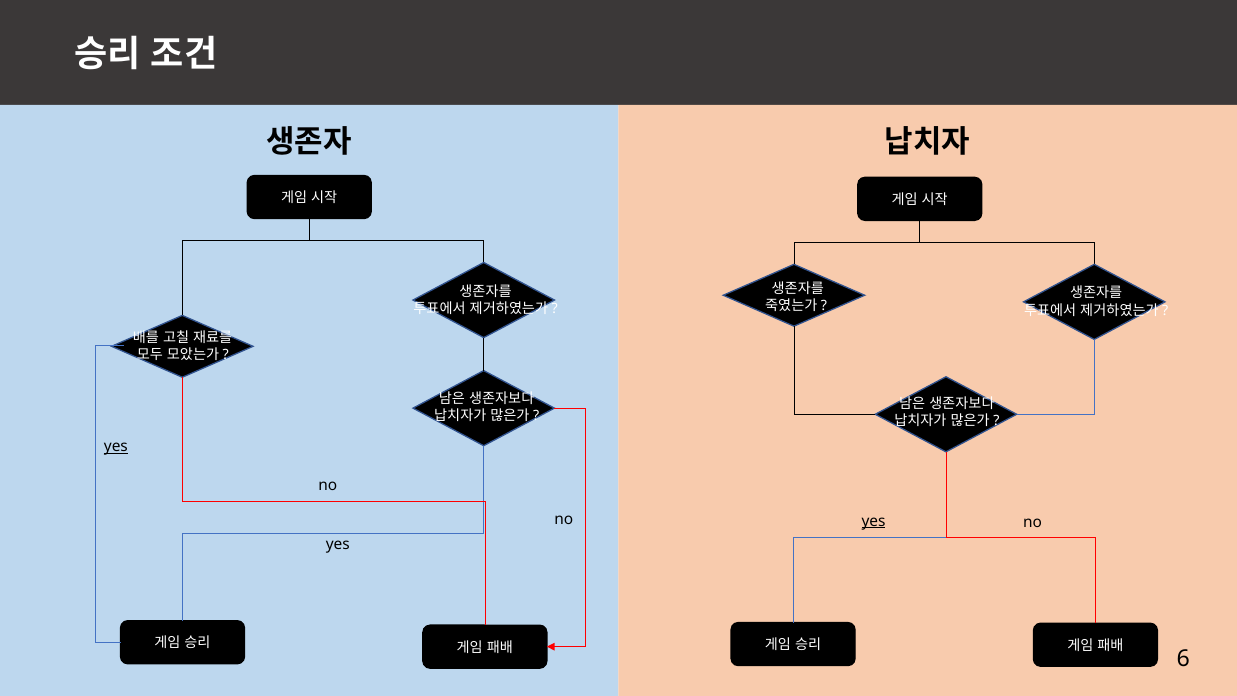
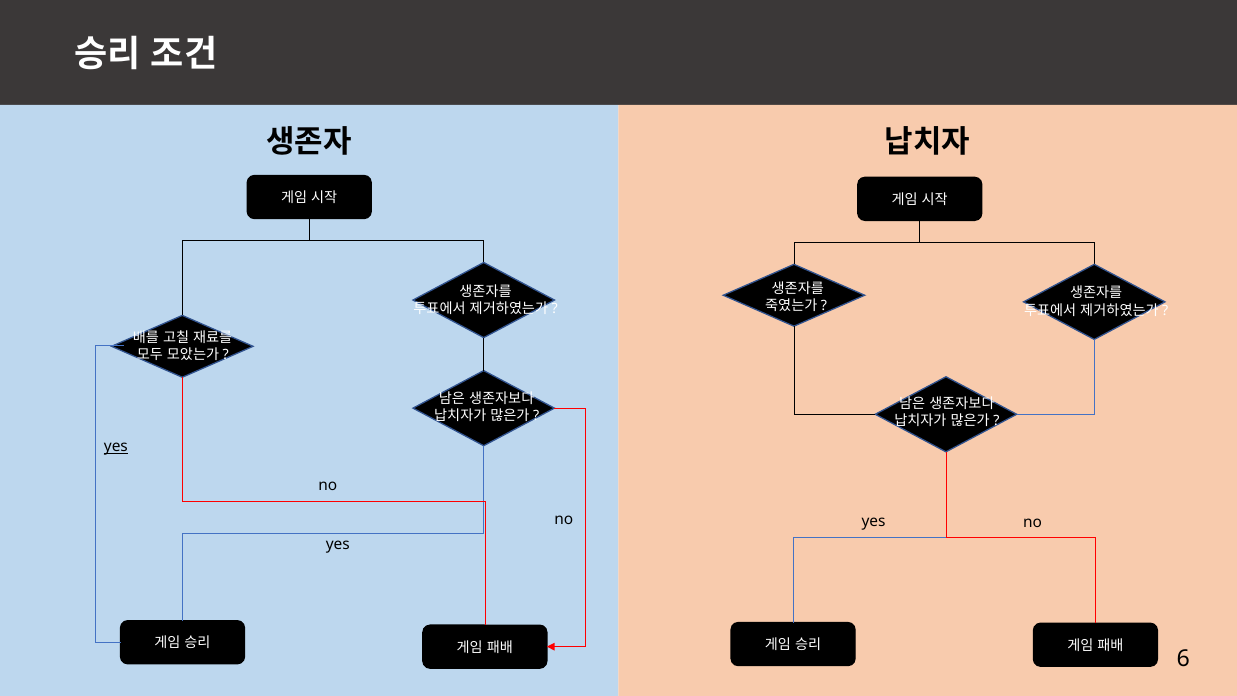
yes underline: present -> none (874, 521)
